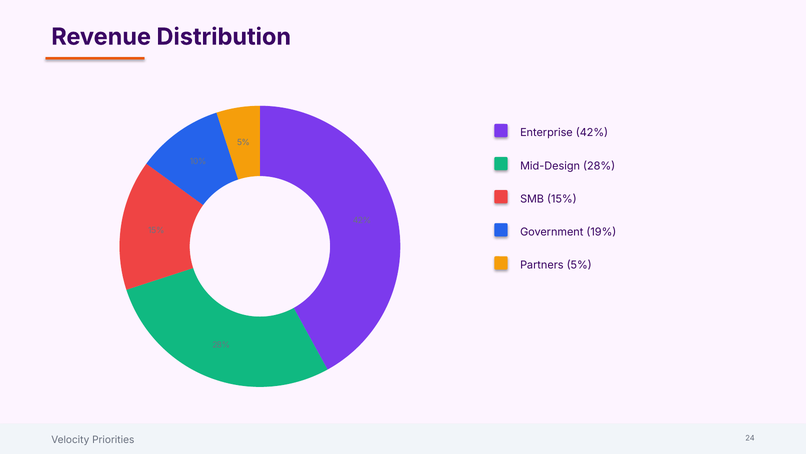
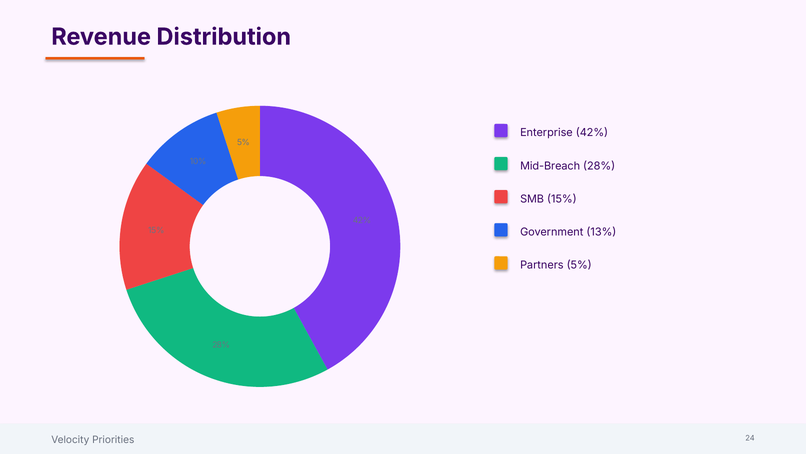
Mid-Design: Mid-Design -> Mid-Breach (550, 166)
19%: 19% -> 13% (601, 232)
